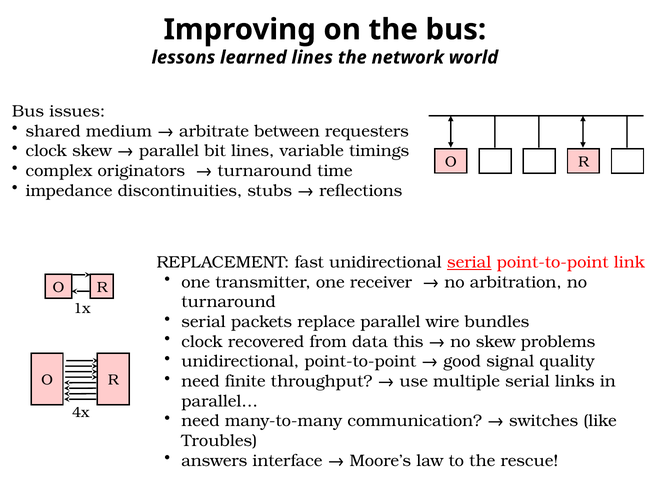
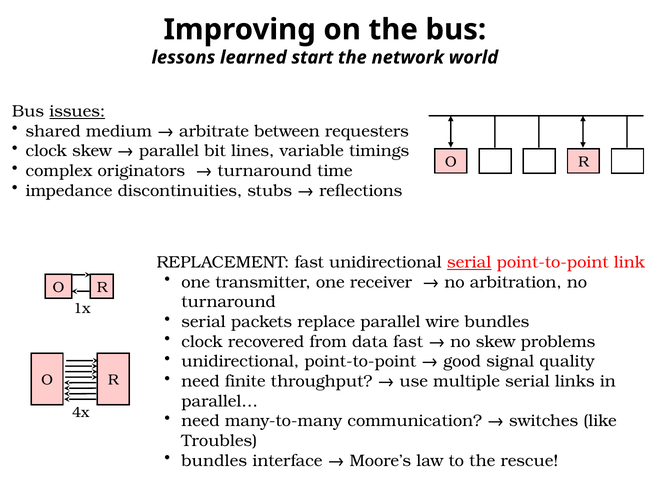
learned lines: lines -> start (312, 57)
issues underline: none -> present (77, 111)
data this: this -> fast (408, 341)
answers: answers -> bundles (214, 460)
